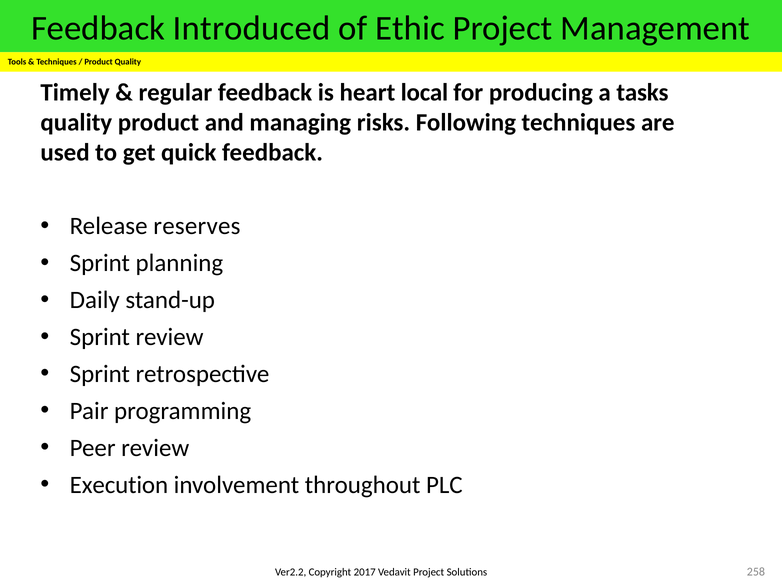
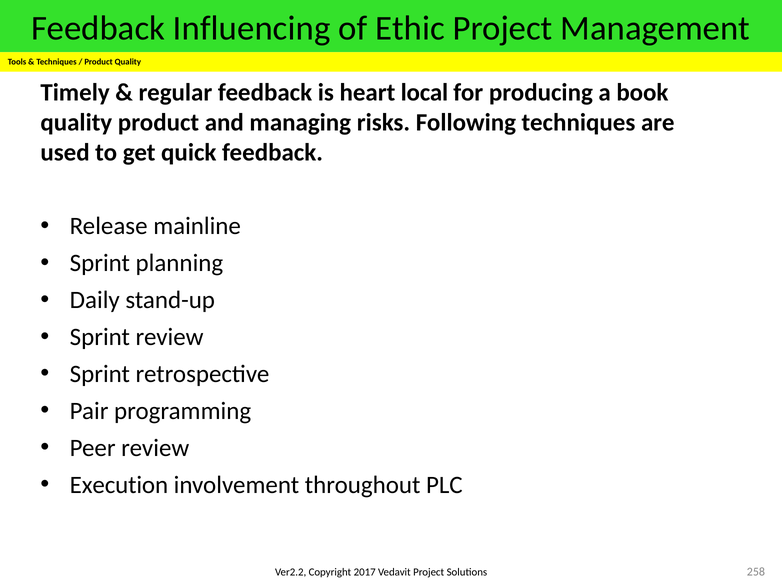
Introduced: Introduced -> Influencing (252, 28)
tasks: tasks -> book (642, 92)
reserves: reserves -> mainline (197, 226)
